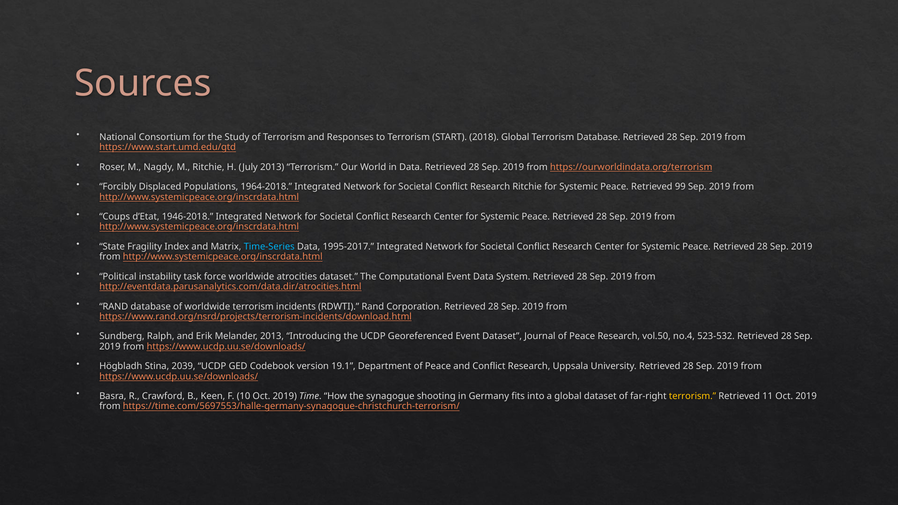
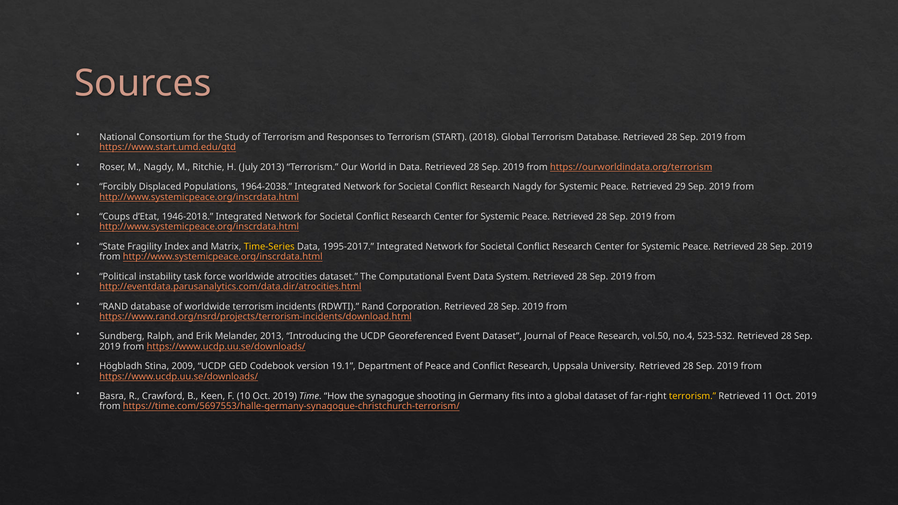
1964-2018: 1964-2018 -> 1964-2038 (266, 187)
Research Ritchie: Ritchie -> Nagdy (527, 187)
99: 99 -> 29 (680, 187)
Time-Series colour: light blue -> yellow (269, 247)
2039: 2039 -> 2009 (183, 366)
